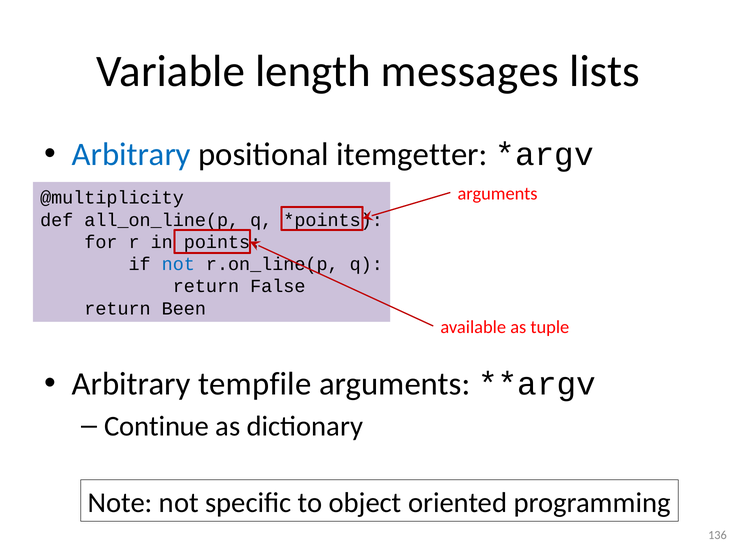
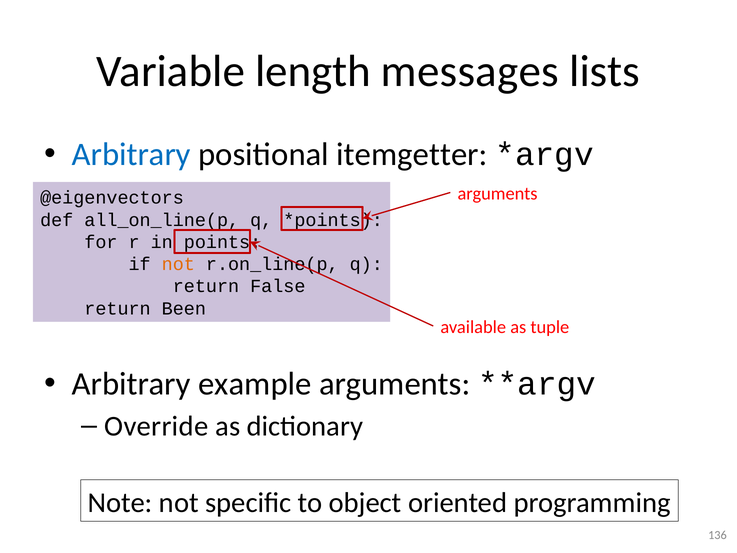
@multiplicity: @multiplicity -> @eigenvectors (112, 198)
not colour: blue -> orange (178, 264)
tempfile: tempfile -> example (255, 384)
Continue: Continue -> Override (156, 426)
